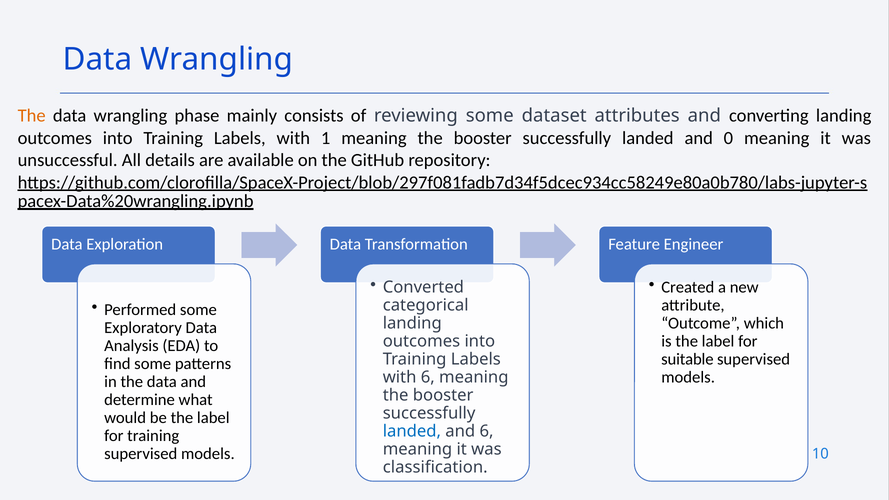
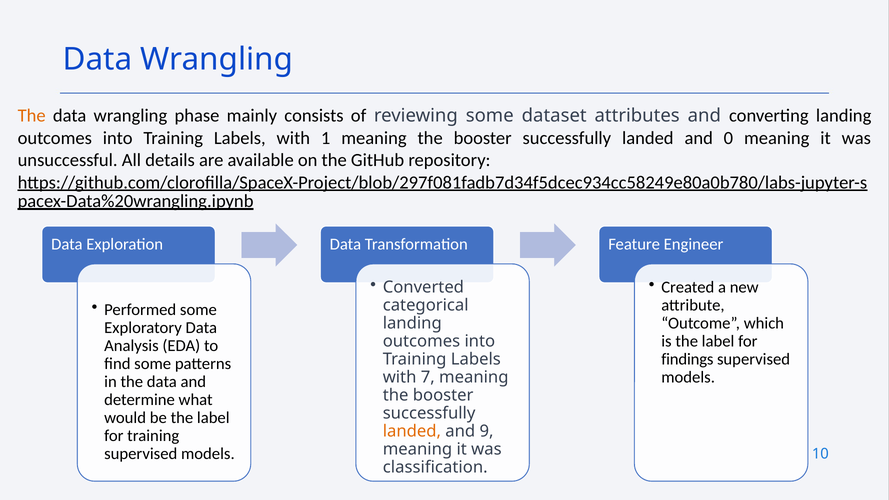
suitable: suitable -> findings (687, 359)
with 6: 6 -> 7 (428, 377)
landed colour: blue -> orange (412, 431)
and 6: 6 -> 9 (487, 431)
